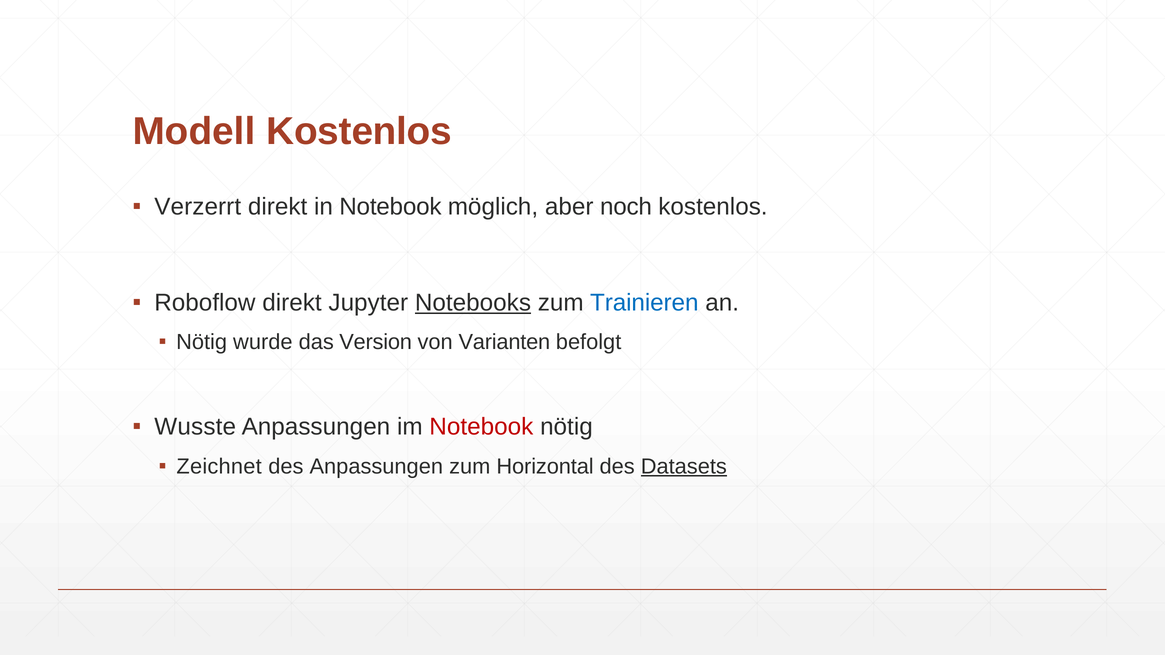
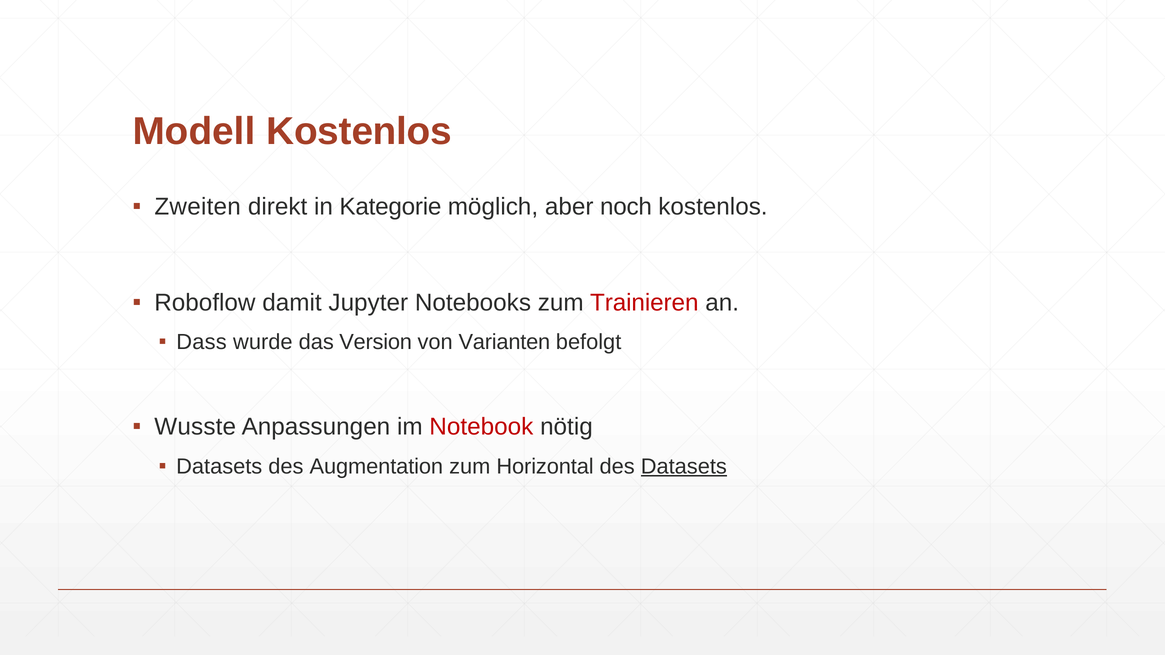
Verzerrt: Verzerrt -> Zweiten (198, 207)
in Notebook: Notebook -> Kategorie (390, 207)
Roboflow direkt: direkt -> damit (292, 303)
Notebooks underline: present -> none (473, 303)
Trainieren colour: blue -> red (644, 303)
Nötig: Nötig -> Dass (202, 342)
Zeichnet: Zeichnet -> Datasets (219, 467)
des Anpassungen: Anpassungen -> Augmentation (376, 467)
